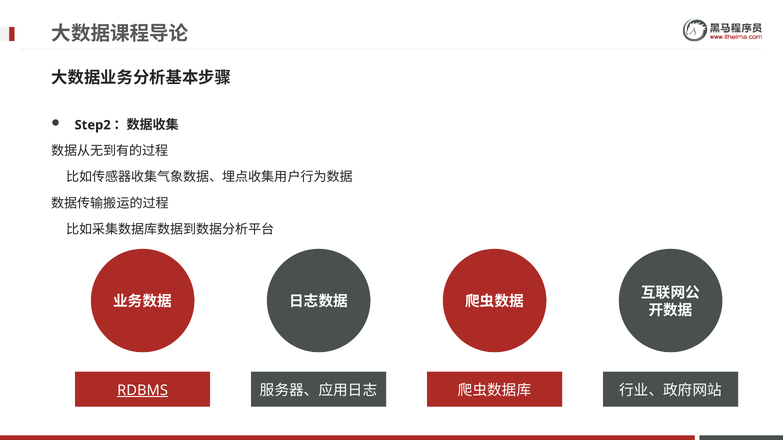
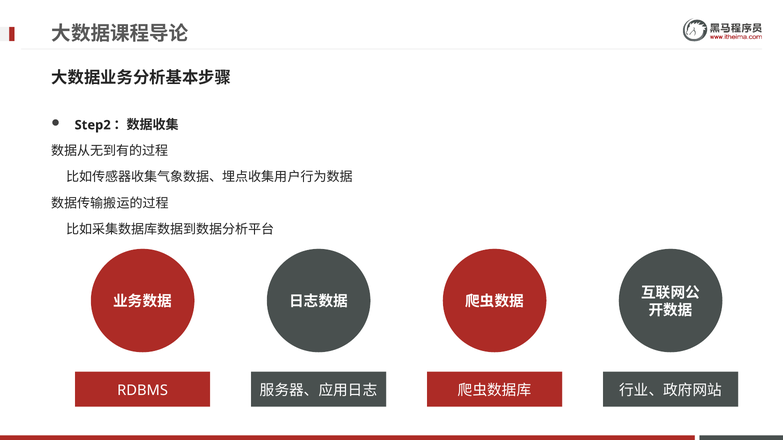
RDBMS underline: present -> none (143, 391)
